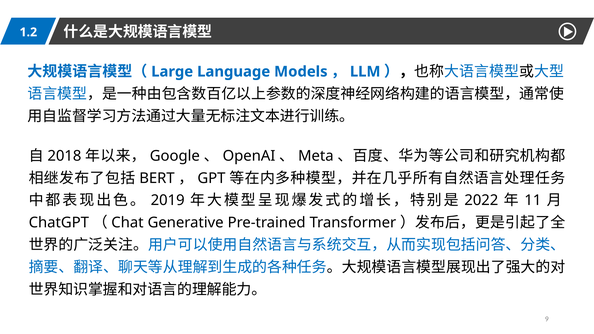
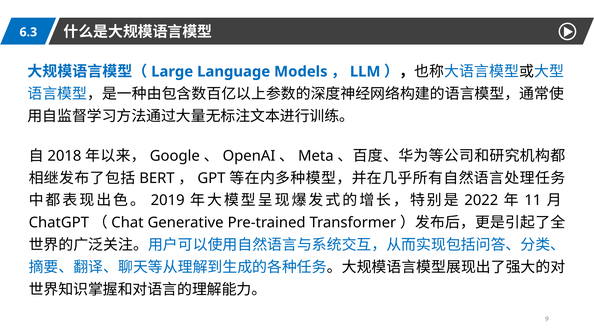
1.2: 1.2 -> 6.3 (28, 32)
